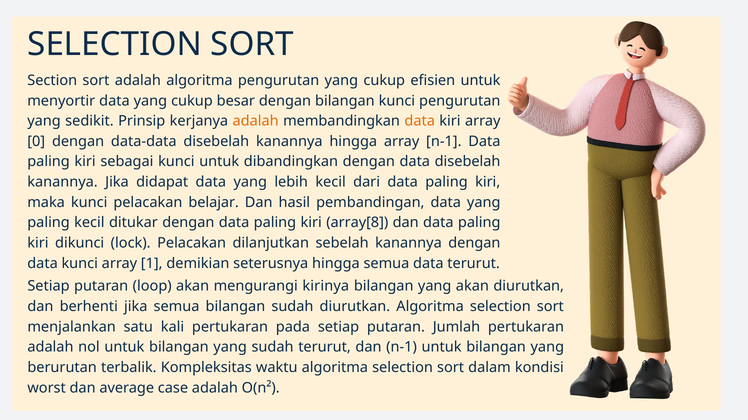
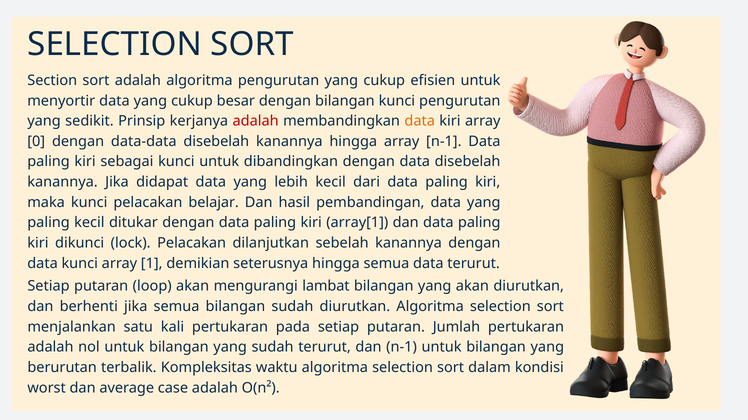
adalah colour: orange -> red (256, 121)
array[8: array[8 -> array[1 (357, 223)
kirinya: kirinya -> lambat (326, 287)
